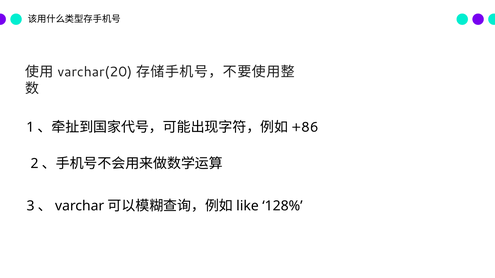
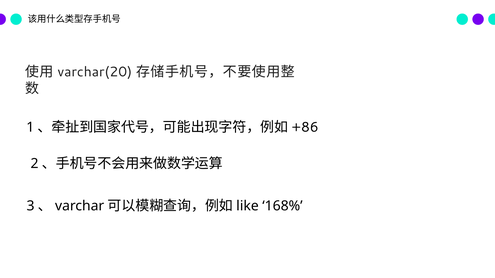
128%: 128% -> 168% (282, 206)
